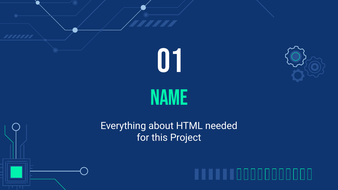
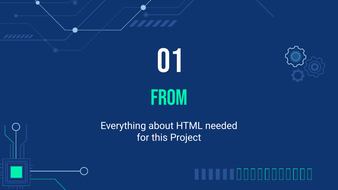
NAME: NAME -> FROM (169, 98)
